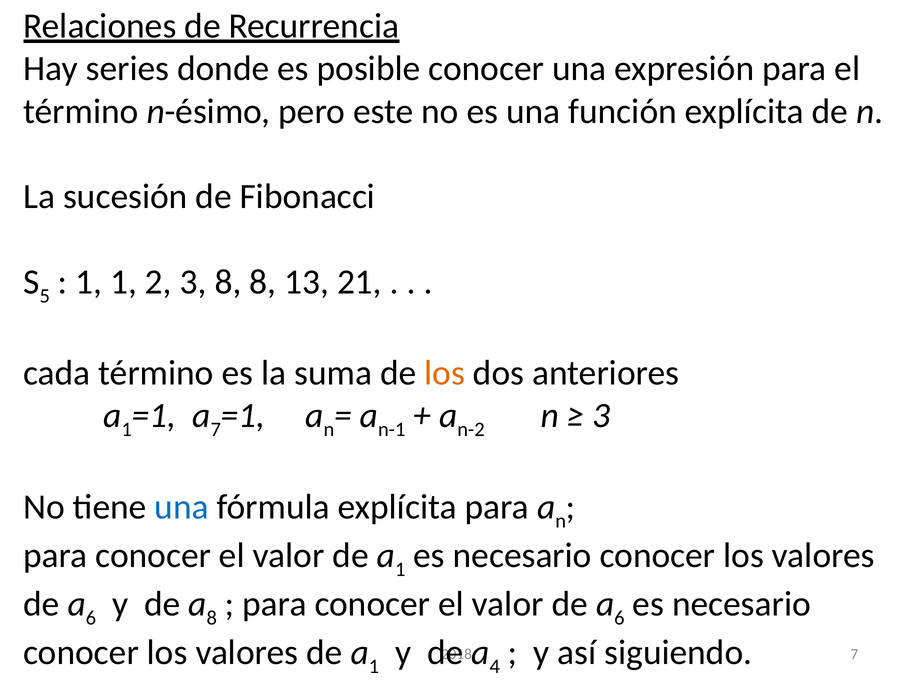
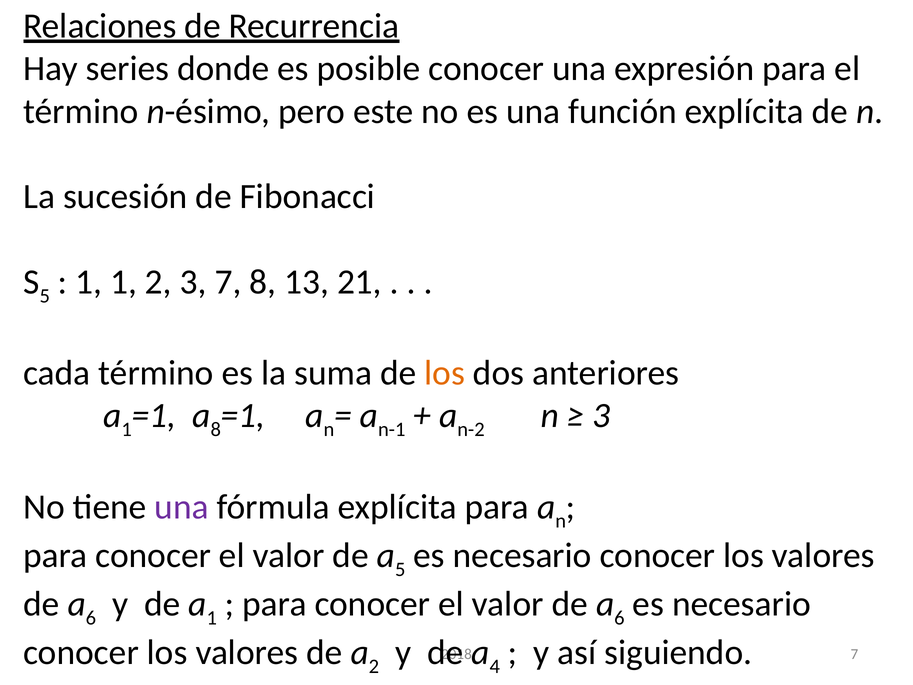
3 8: 8 -> 7 (228, 282)
7: 7 -> 8 (216, 429)
una colour: blue -> purple (182, 507)
1: 1 -> 5 (400, 569)
8: 8 -> 1 (212, 618)
1: 1 -> 2 (374, 666)
